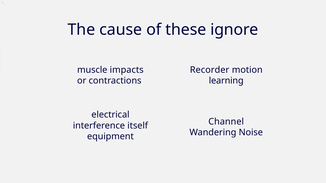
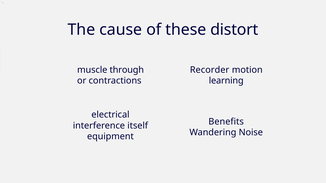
ignore: ignore -> distort (234, 30)
impacts: impacts -> through (127, 70)
Channel: Channel -> Benefits (226, 122)
